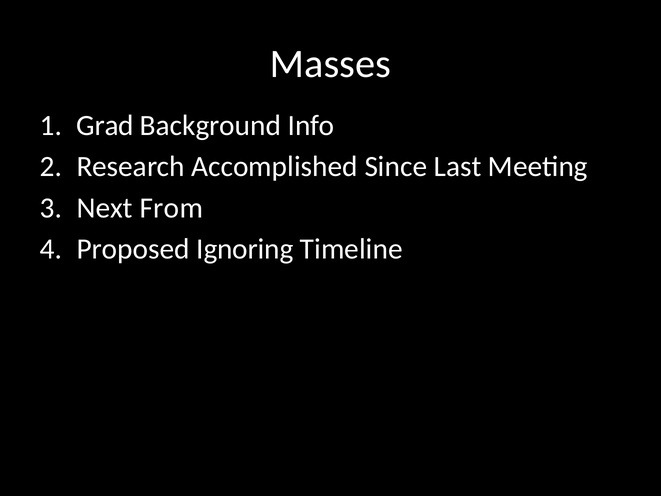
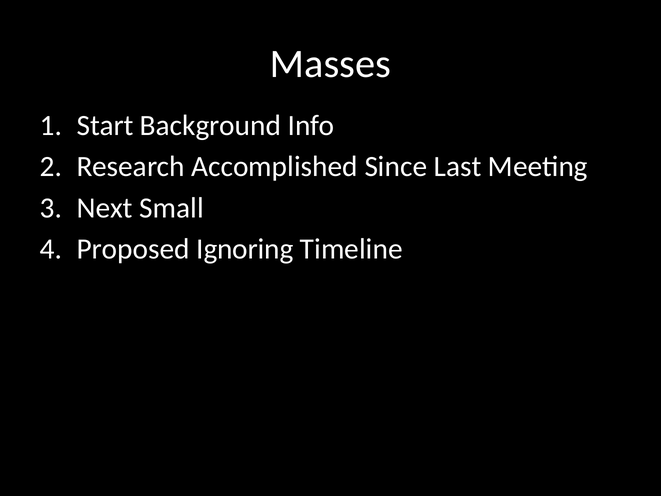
Grad: Grad -> Start (105, 125)
From: From -> Small (172, 208)
